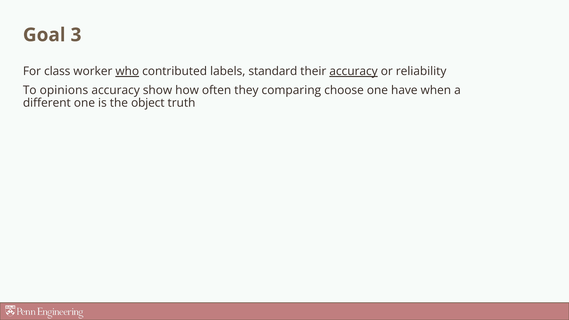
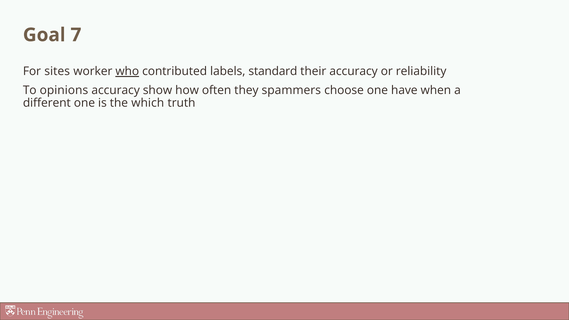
3: 3 -> 7 (76, 35)
class: class -> sites (57, 71)
accuracy underline: present -> none (354, 71)
comparing: comparing -> spammers (291, 90)
object: object -> which (148, 103)
